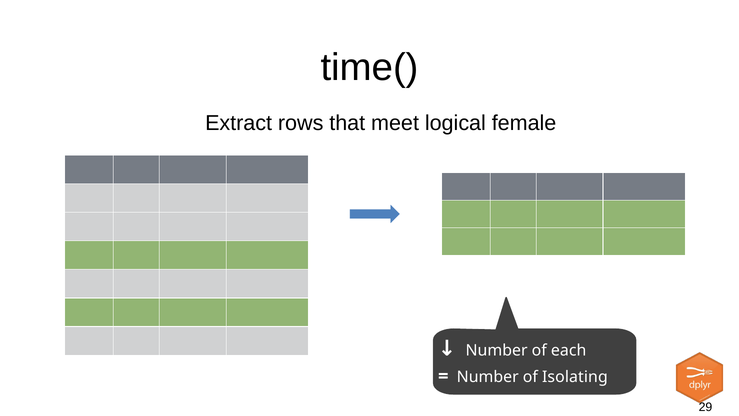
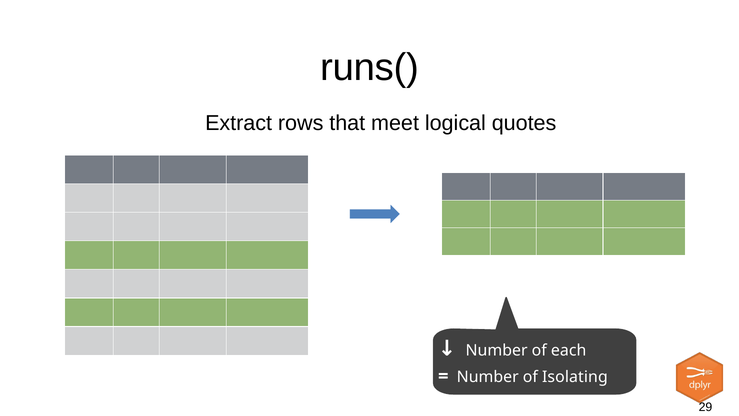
time(: time( -> runs( (370, 68)
female: female -> quotes (524, 123)
